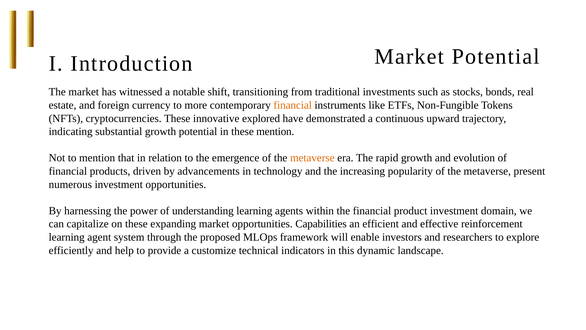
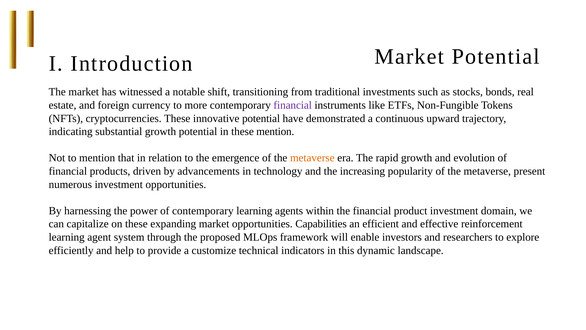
financial colour: orange -> purple (293, 105)
innovative explored: explored -> potential (261, 118)
of understanding: understanding -> contemporary (203, 211)
